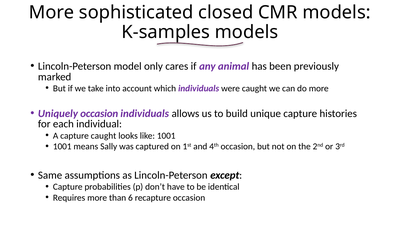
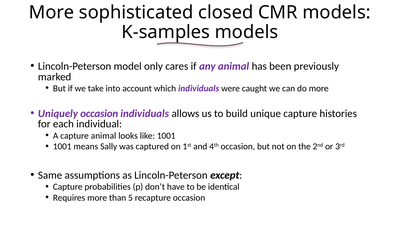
capture caught: caught -> animal (104, 136)
6: 6 -> 5 (130, 198)
